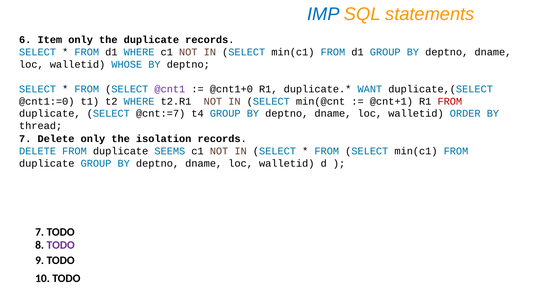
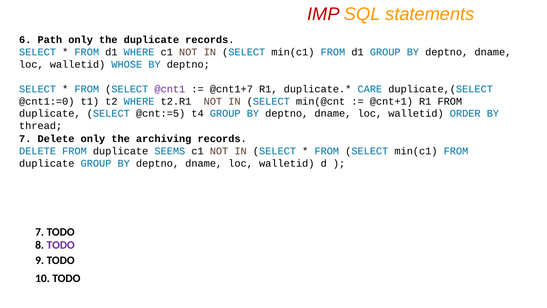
IMP colour: blue -> red (323, 14)
Item: Item -> Path (50, 40)
@cnt1+0: @cnt1+0 -> @cnt1+7 (231, 89)
WANT: WANT -> CARE (370, 89)
FROM colour: red -> black (450, 101)
@cnt:=7: @cnt:=7 -> @cnt:=5 (161, 113)
isolation: isolation -> archiving (164, 139)
